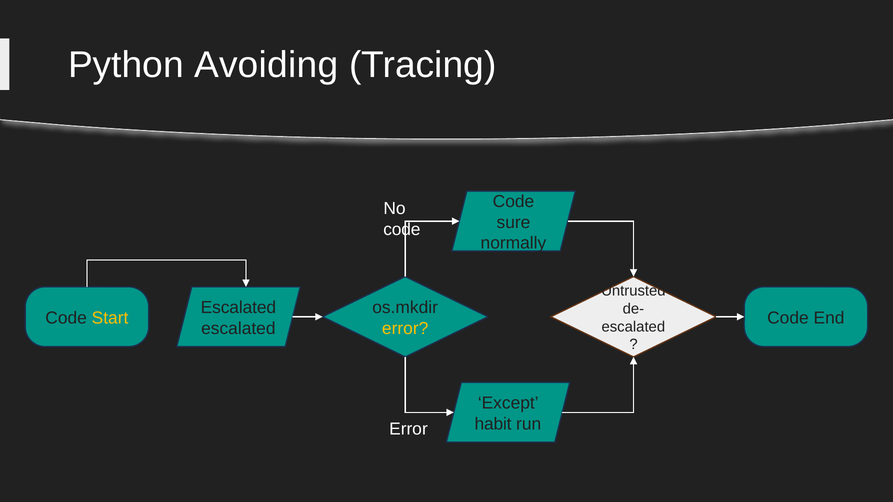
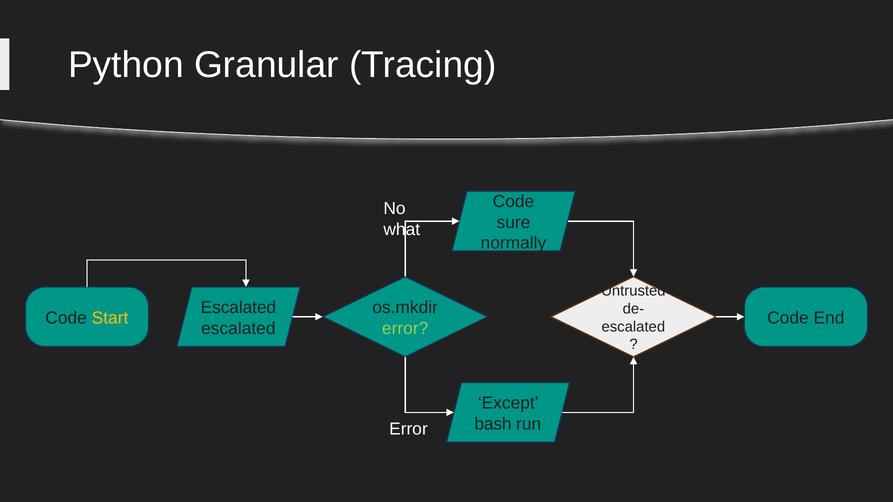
Avoiding: Avoiding -> Granular (266, 65)
code: code -> what (402, 230)
error colour: yellow -> light green (405, 329)
habit: habit -> bash (493, 424)
